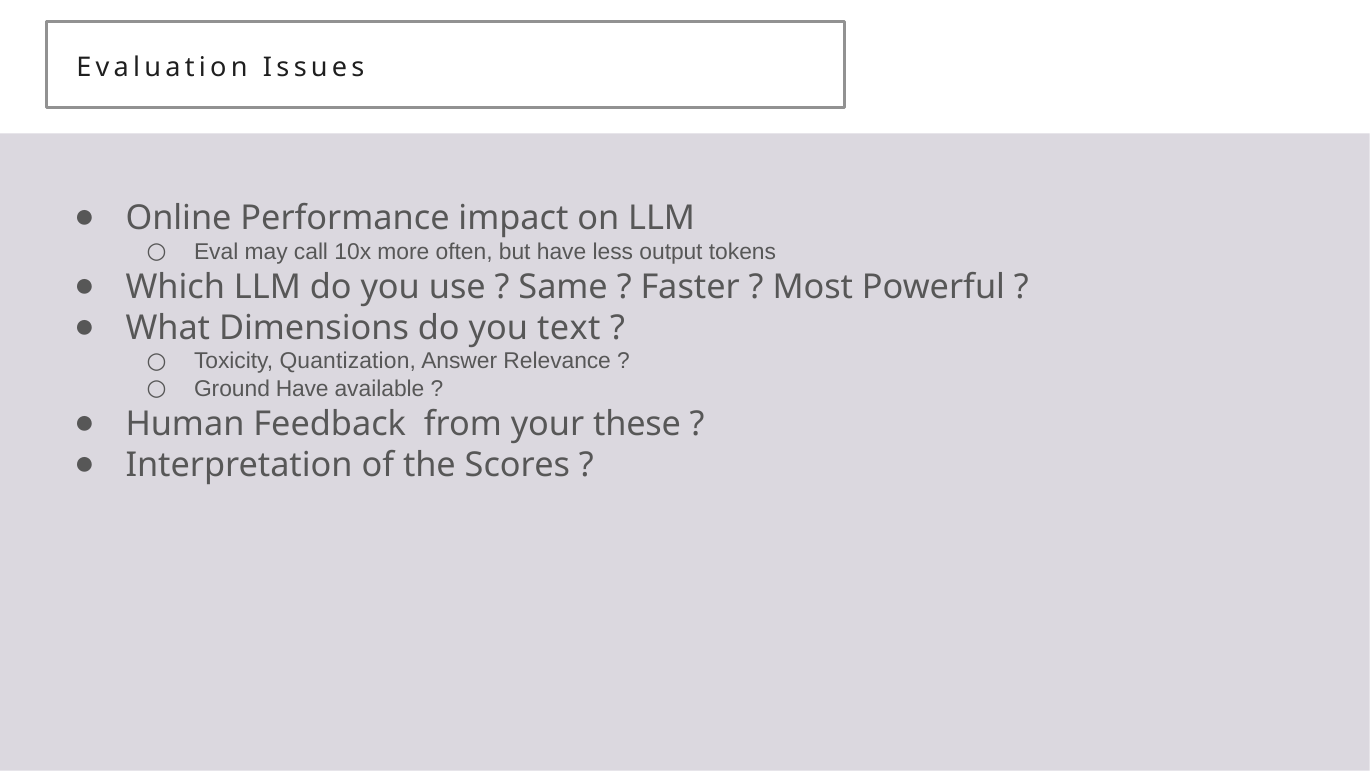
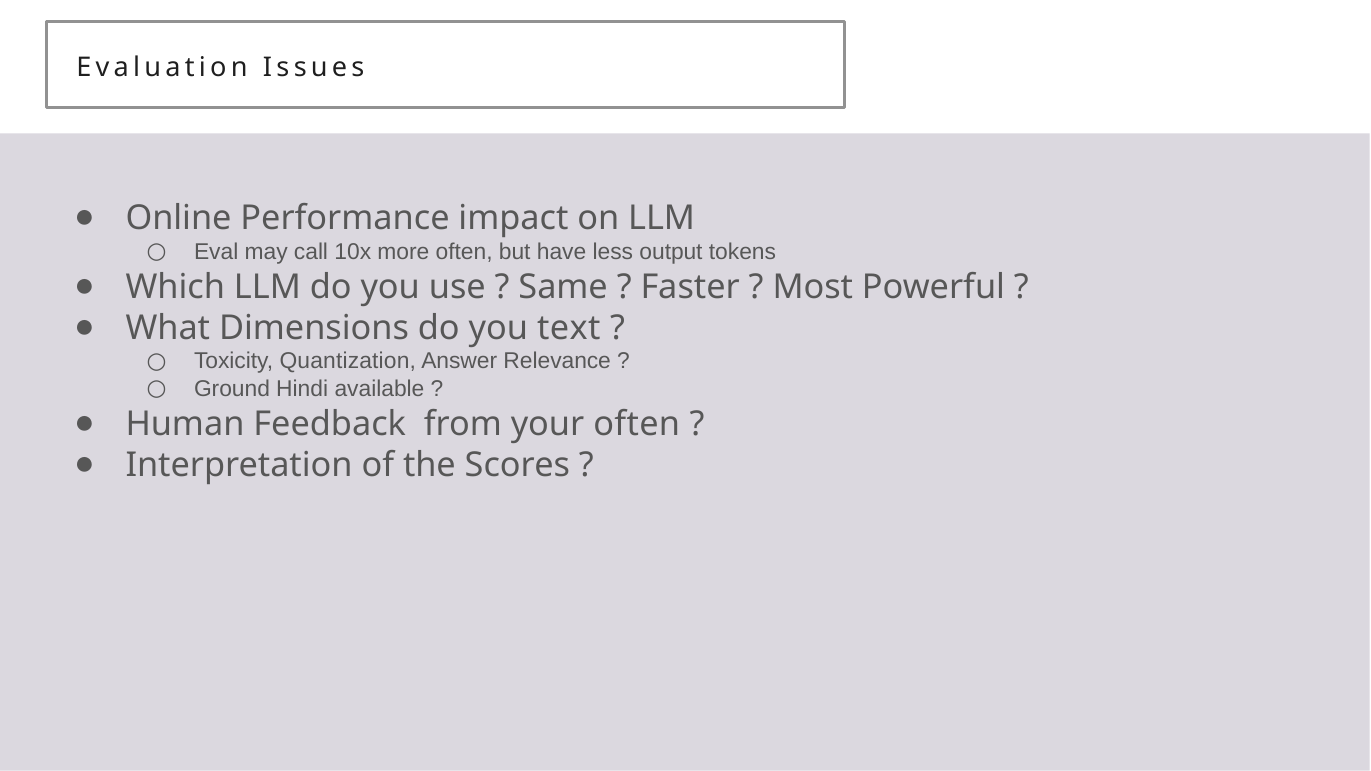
Ground Have: Have -> Hindi (302, 389)
your these: these -> often (637, 424)
